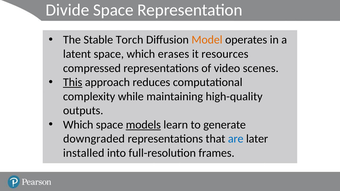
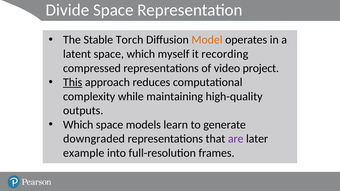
erases: erases -> myself (174, 54)
resources: resources -> recording (225, 54)
scenes: scenes -> project (261, 68)
models underline: present -> none (143, 125)
are colour: blue -> purple (236, 139)
installed: installed -> example (84, 153)
